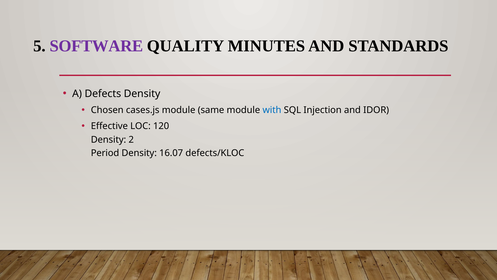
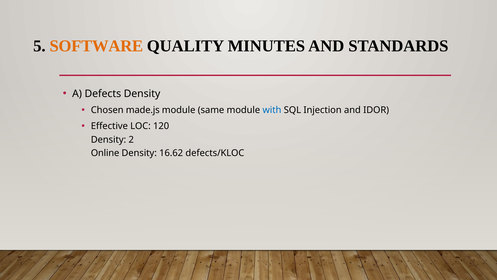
SOFTWARE colour: purple -> orange (96, 46)
cases.js: cases.js -> made.js (143, 110)
Period: Period -> Online (105, 153)
16.07: 16.07 -> 16.62 (171, 153)
